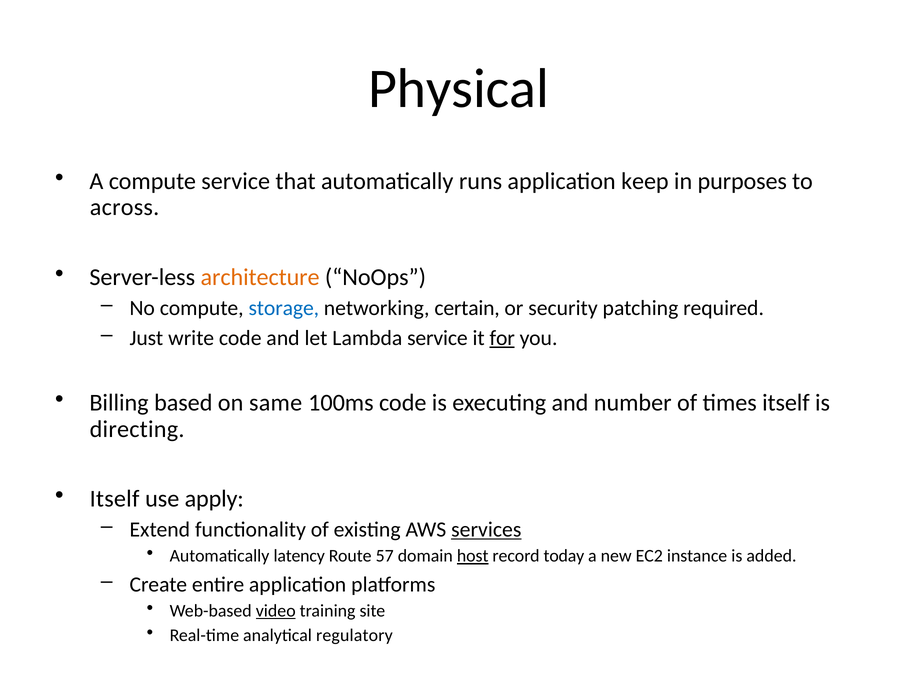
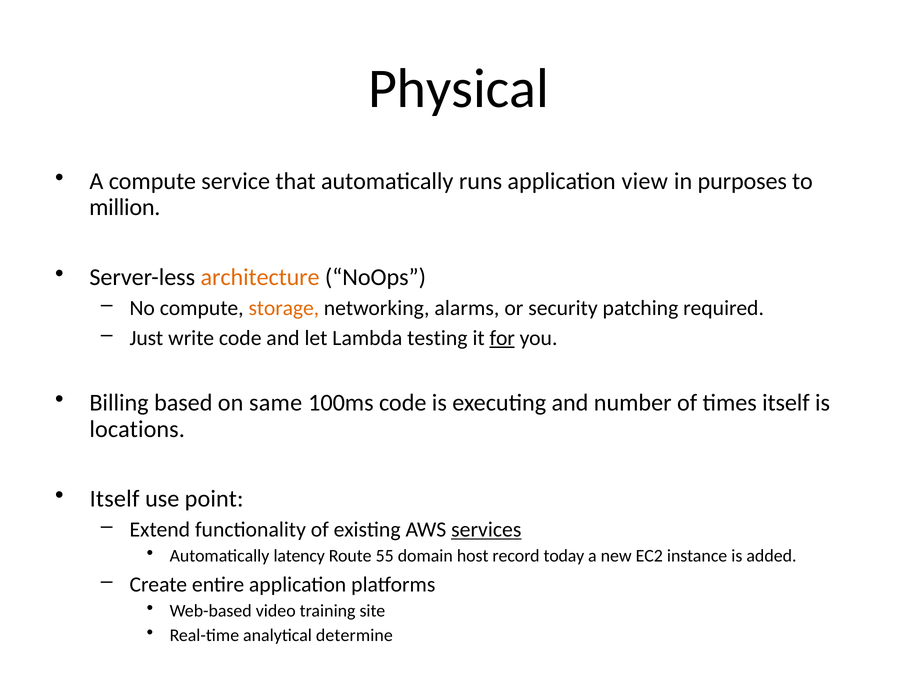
keep: keep -> view (645, 181)
across: across -> million (125, 207)
storage colour: blue -> orange (284, 308)
certain: certain -> alarms (467, 308)
Lambda service: service -> testing (437, 338)
directing: directing -> locations (137, 429)
apply: apply -> point (214, 499)
57: 57 -> 55 (385, 556)
host underline: present -> none (473, 556)
video underline: present -> none (276, 610)
regulatory: regulatory -> determine (354, 635)
